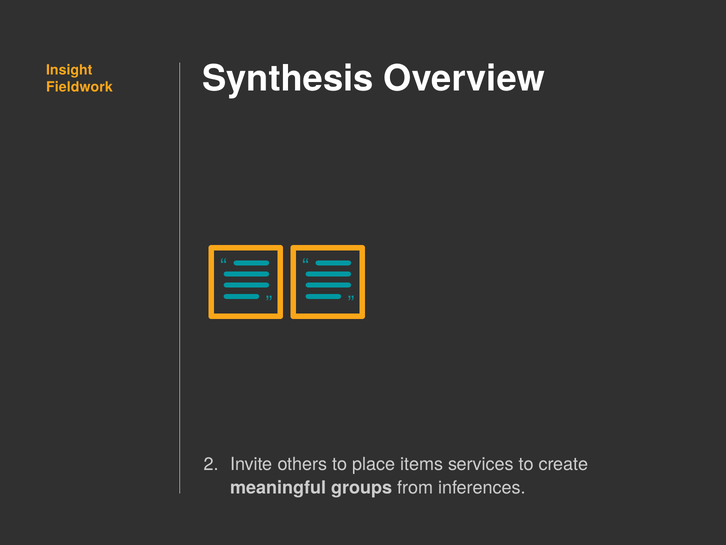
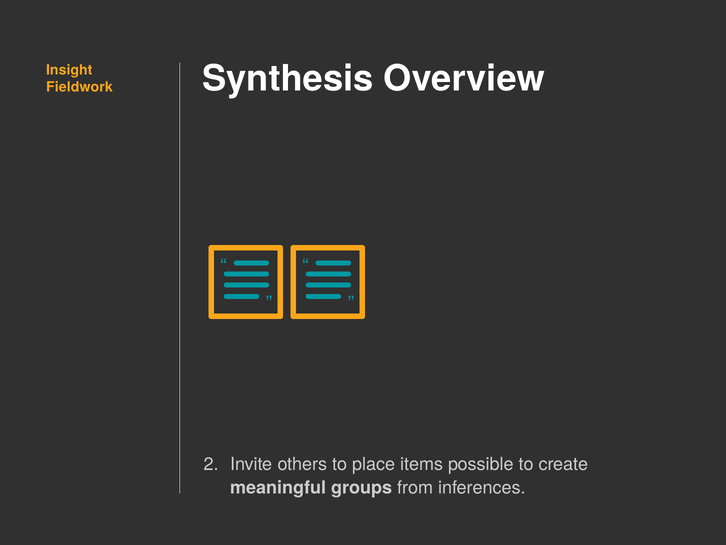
services: services -> possible (481, 464)
